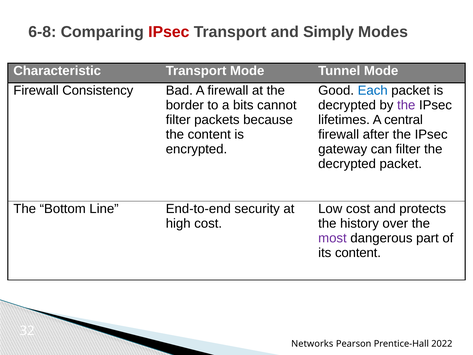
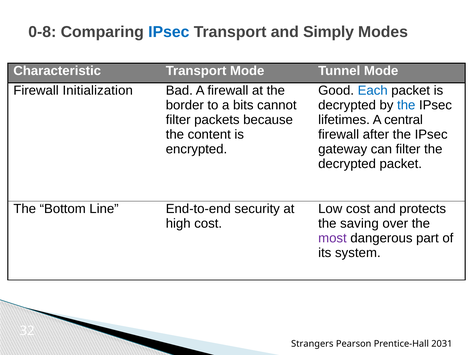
6-8: 6-8 -> 0-8 (42, 32)
IPsec colour: red -> blue (169, 32)
Consistency: Consistency -> Initialization (98, 90)
the colour: purple -> blue (406, 105)
history: history -> saving (359, 223)
its content: content -> system (358, 253)
Networks: Networks -> Strangers (312, 344)
2022: 2022 -> 2031 (442, 344)
